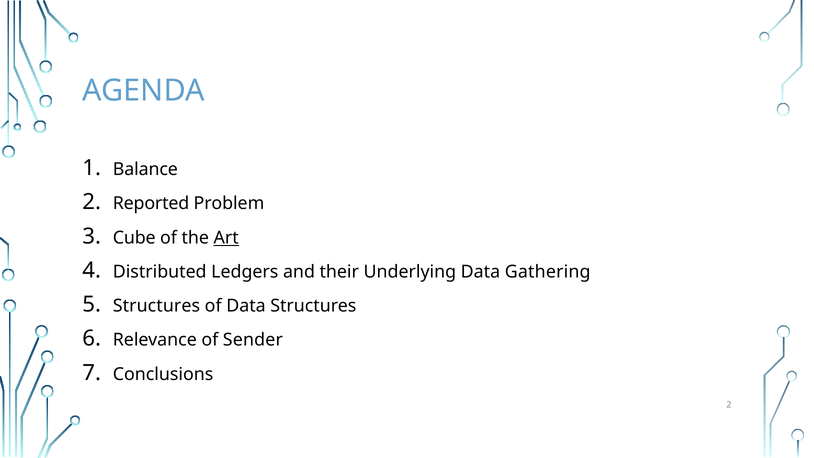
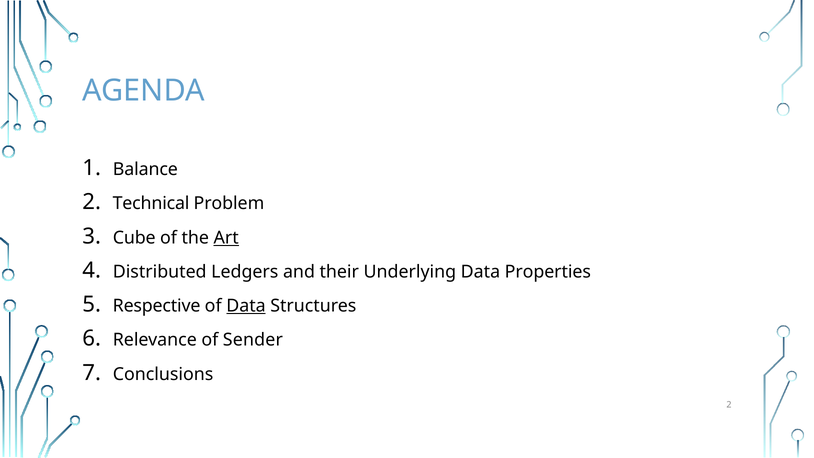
Reported: Reported -> Technical (151, 204)
Gathering: Gathering -> Properties (548, 272)
Structures: Structures -> Respective (157, 306)
Data underline: none -> present (246, 306)
